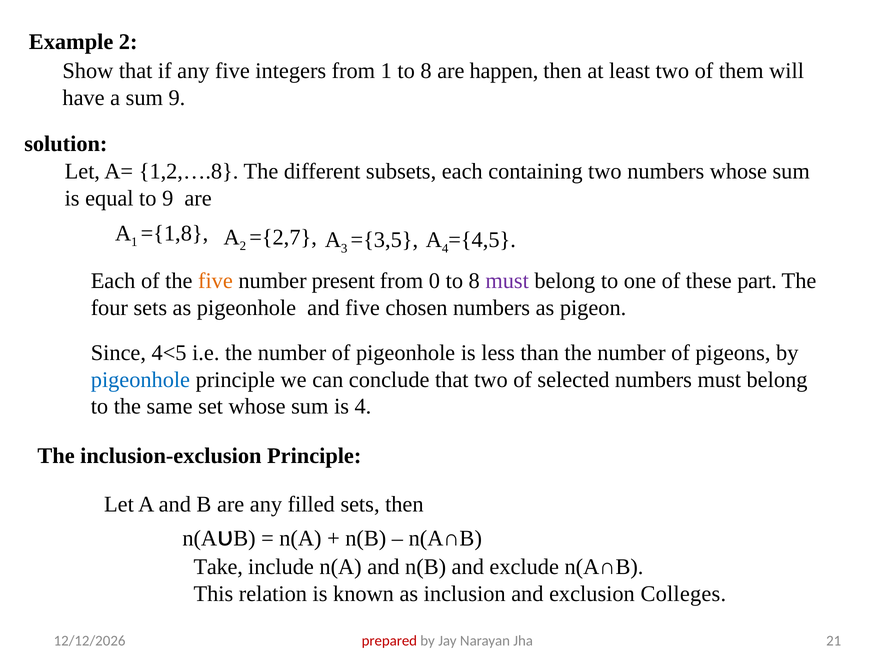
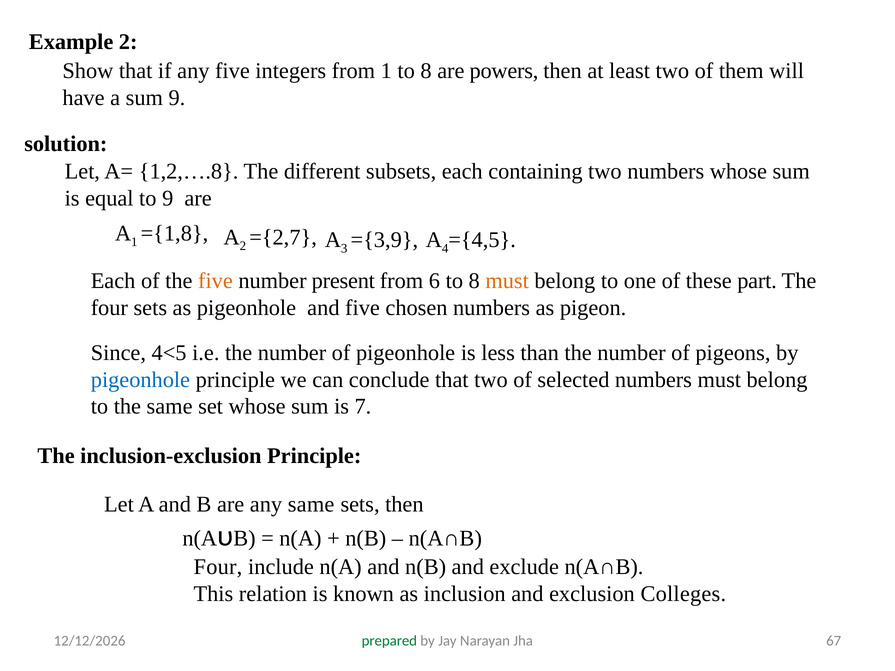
happen: happen -> powers (504, 71)
={3,5: ={3,5 -> ={3,9 (384, 240)
0: 0 -> 6 (434, 281)
must colour: purple -> orange (507, 281)
is 4: 4 -> 7 (363, 407)
any filled: filled -> same (311, 504)
Take: Take -> Four (218, 567)
prepared colour: red -> green (389, 641)
21: 21 -> 67 (834, 641)
